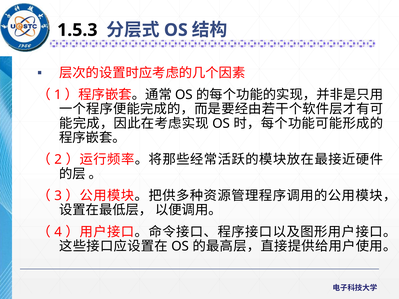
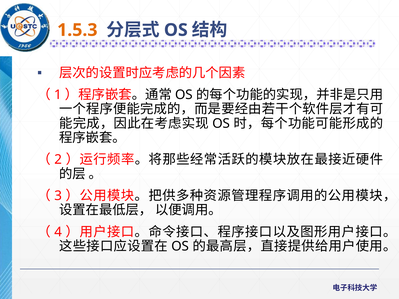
1.5.3 colour: black -> orange (77, 30)
